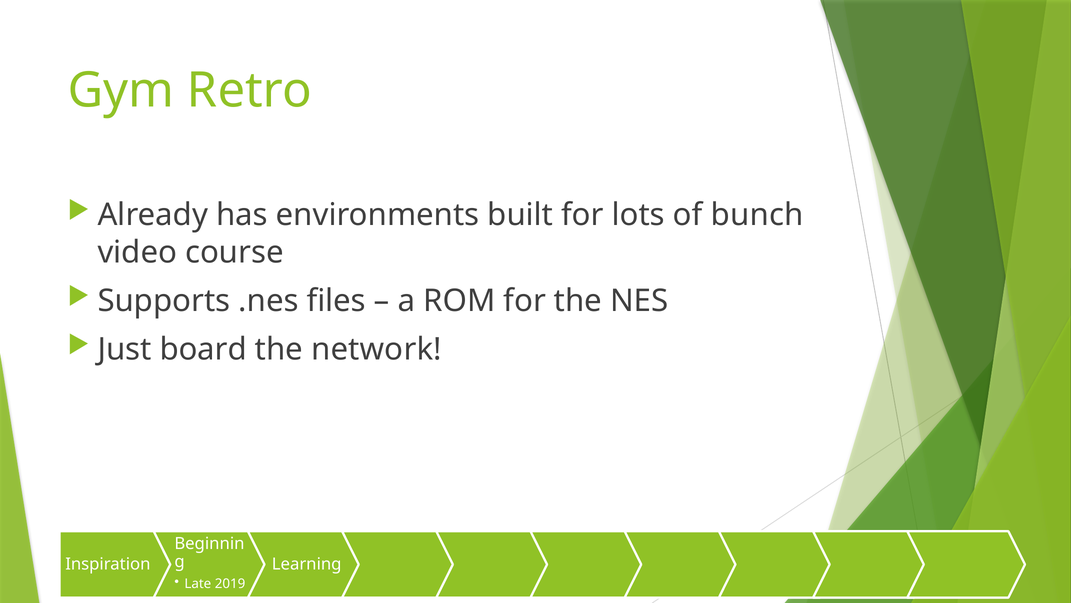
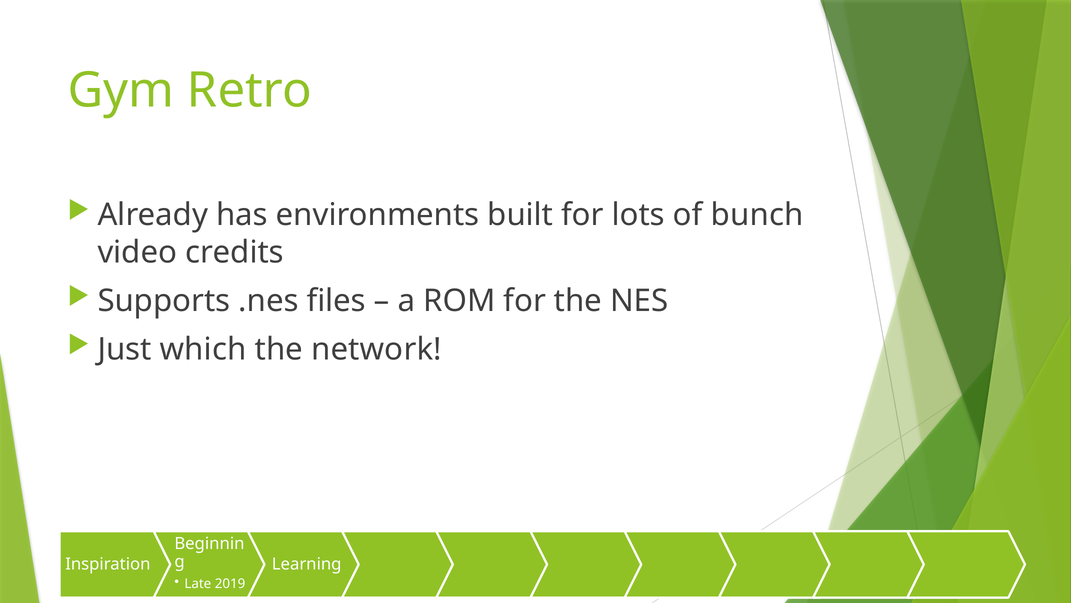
course: course -> credits (234, 252)
board: board -> which (203, 349)
